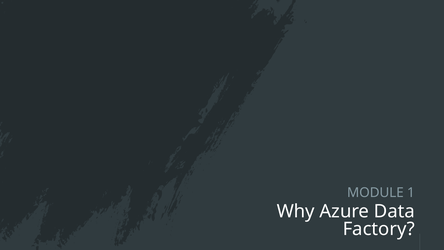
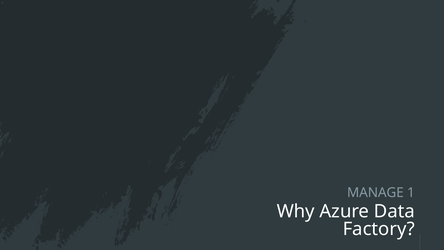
MODULE: MODULE -> MANAGE (375, 192)
